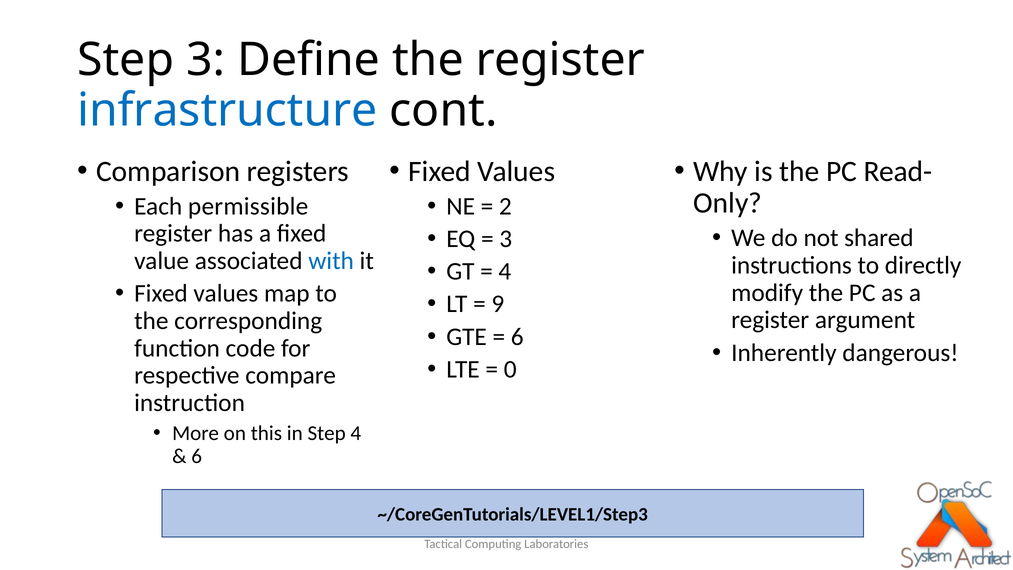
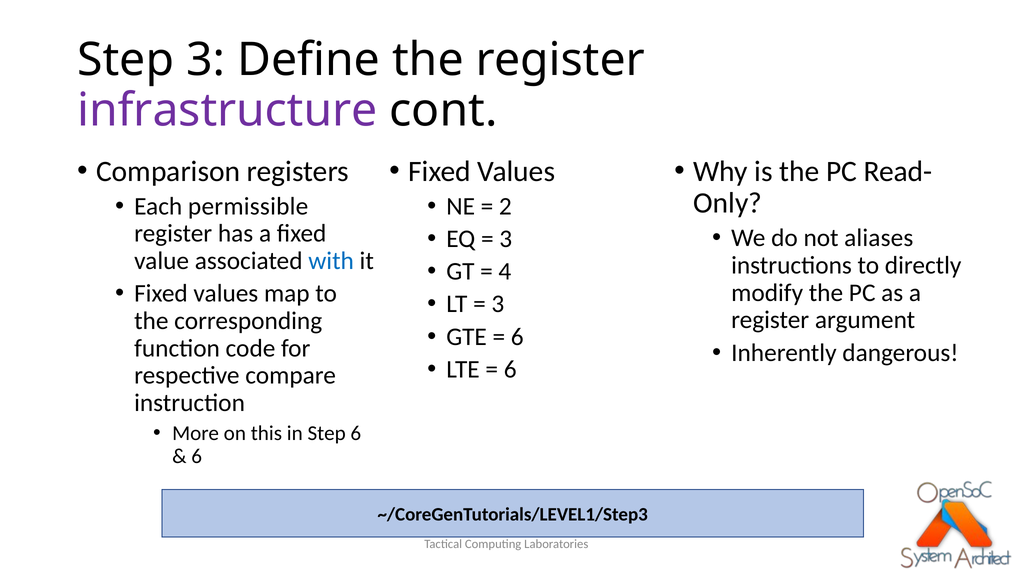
infrastructure colour: blue -> purple (227, 110)
shared: shared -> aliases (879, 238)
9: 9 -> 3 (498, 304)
0: 0 -> 6 (510, 369)
Step 4: 4 -> 6 (356, 433)
